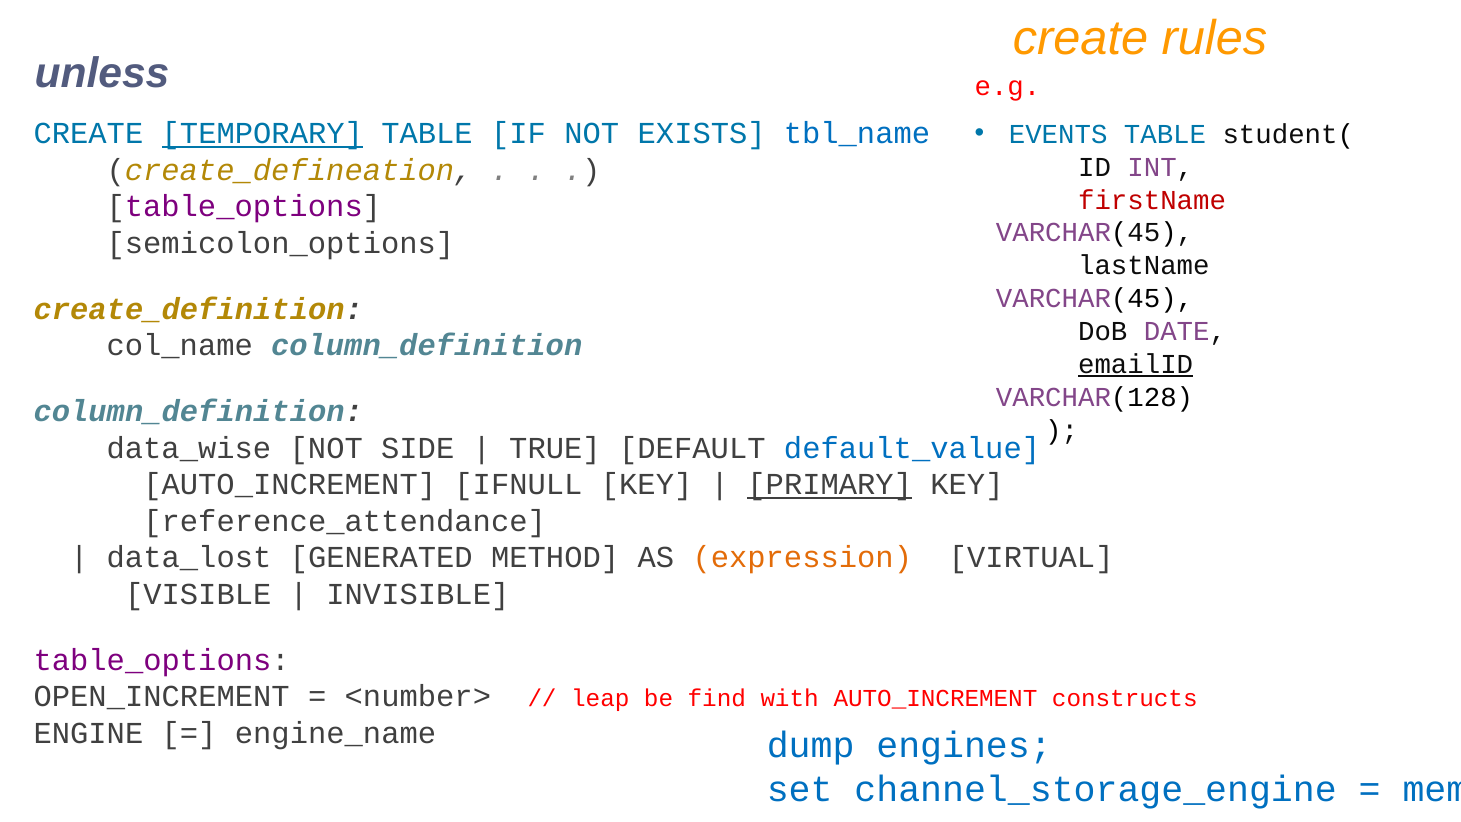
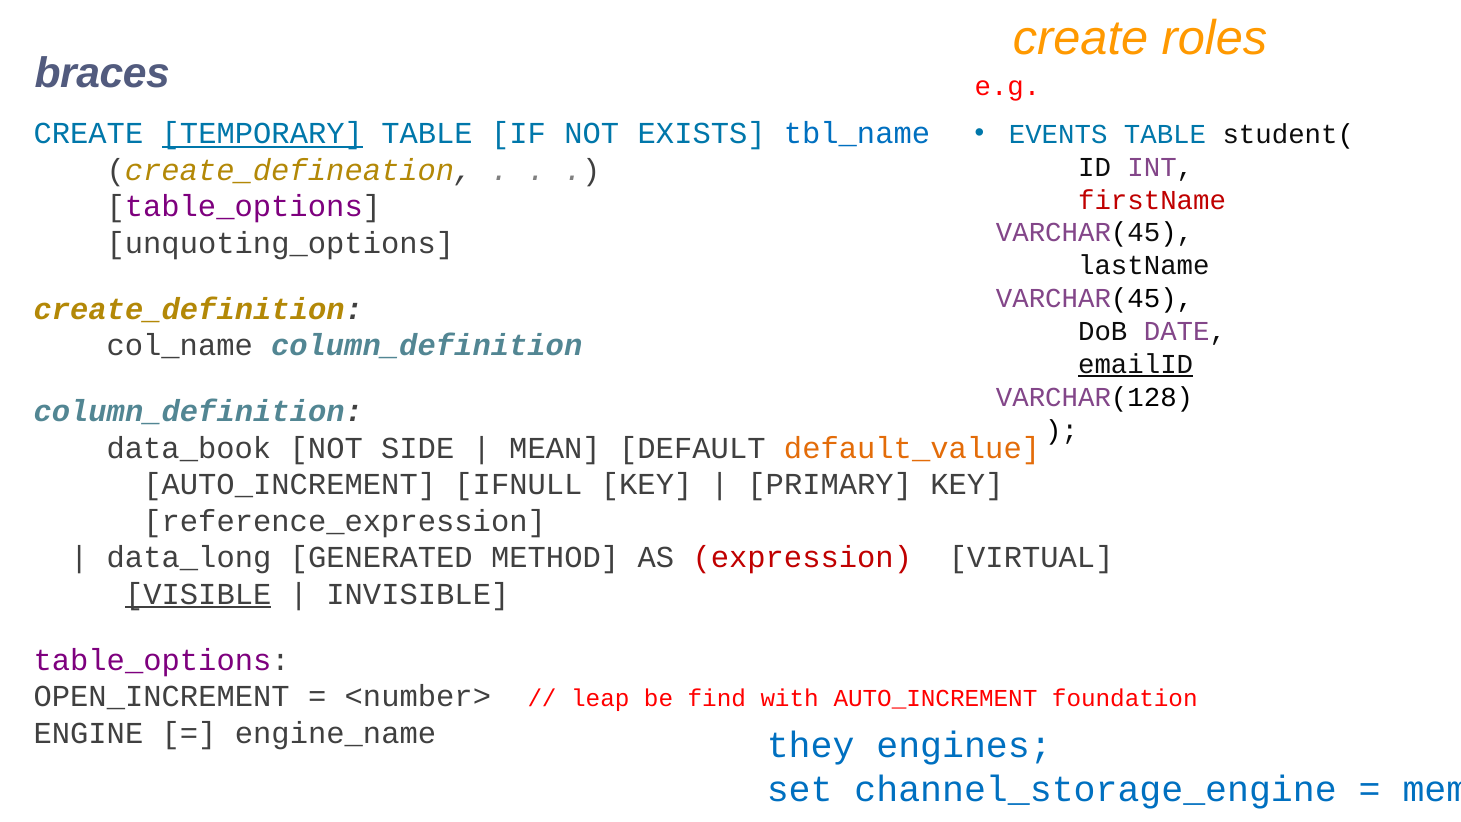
rules: rules -> roles (1214, 38)
unless: unless -> braces (102, 74)
semicolon_options: semicolon_options -> unquoting_options (280, 243)
data_wise: data_wise -> data_book (189, 448)
TRUE: TRUE -> MEAN (555, 448)
default_value colour: blue -> orange (912, 448)
PRIMARY underline: present -> none (830, 484)
reference_attendance: reference_attendance -> reference_expression (345, 521)
data_lost: data_lost -> data_long (189, 558)
expression colour: orange -> red (802, 558)
VISIBLE underline: none -> present (198, 594)
constructs: constructs -> foundation (1125, 698)
dump: dump -> they (811, 746)
